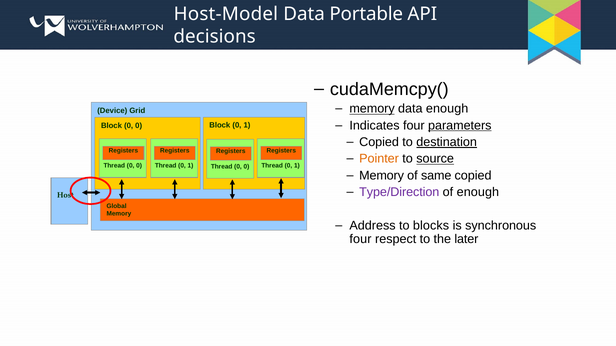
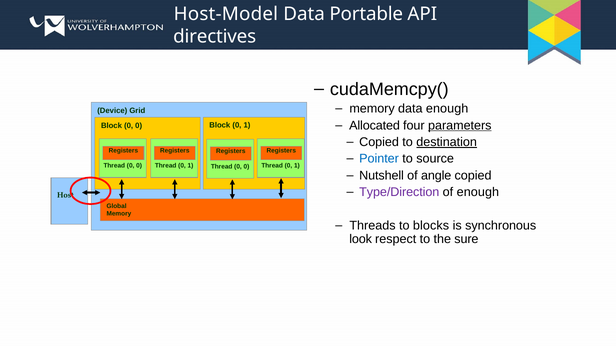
decisions: decisions -> directives (215, 37)
memory underline: present -> none (372, 109)
Indicates: Indicates -> Allocated (375, 126)
Pointer colour: orange -> blue (379, 159)
source underline: present -> none (435, 159)
Memory: Memory -> Nutshell (382, 176)
same: same -> angle (436, 176)
Address: Address -> Threads (373, 226)
four: four -> look (361, 239)
later: later -> sure (466, 239)
